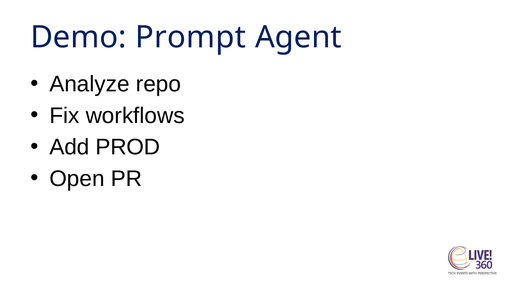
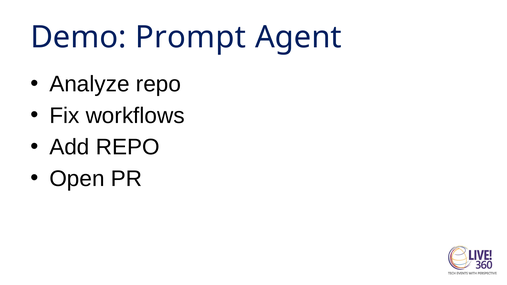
Add PROD: PROD -> REPO (128, 147)
